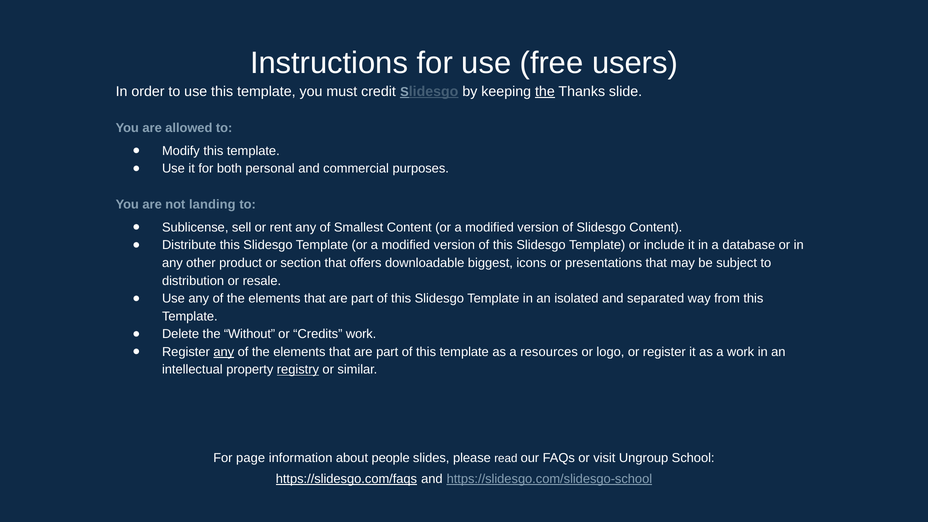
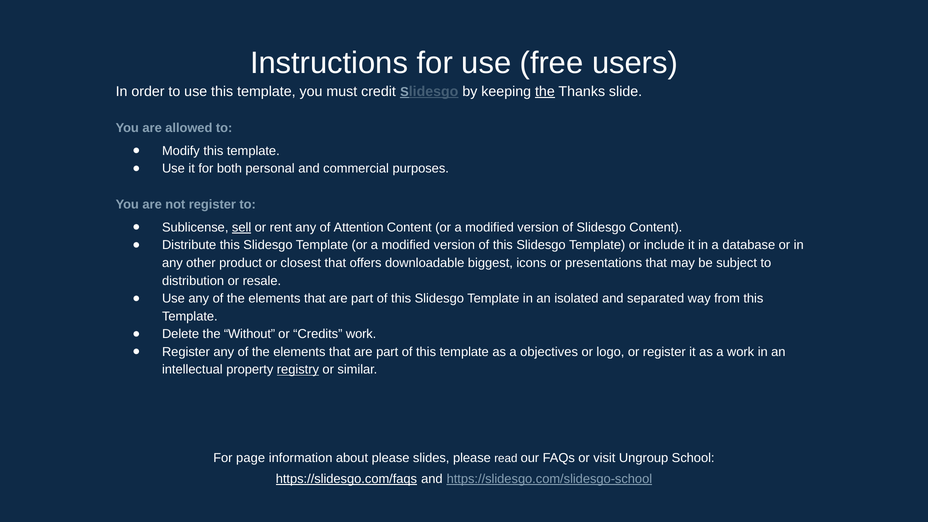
not landing: landing -> register (212, 204)
sell underline: none -> present (242, 227)
Smallest: Smallest -> Attention (359, 227)
section: section -> closest (301, 263)
any underline: present -> none (224, 352)
resources: resources -> objectives (549, 352)
about people: people -> please (391, 458)
